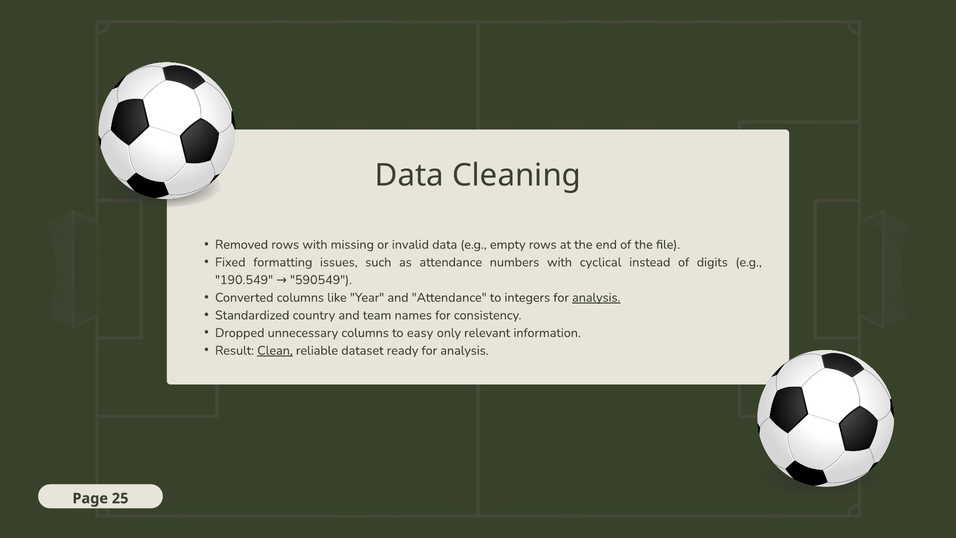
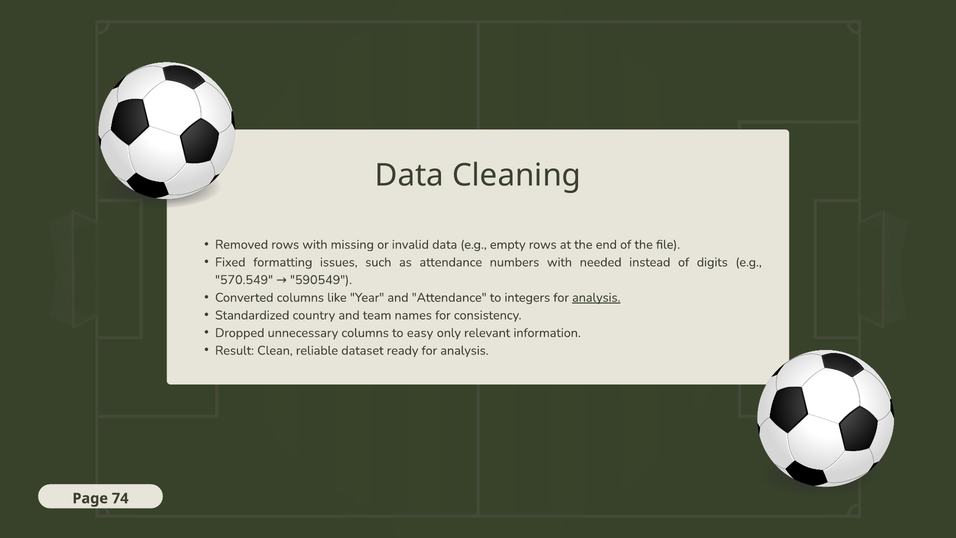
cyclical: cyclical -> needed (601, 262)
190.549: 190.549 -> 570.549 (244, 280)
Clean underline: present -> none (275, 350)
25: 25 -> 74 (120, 498)
